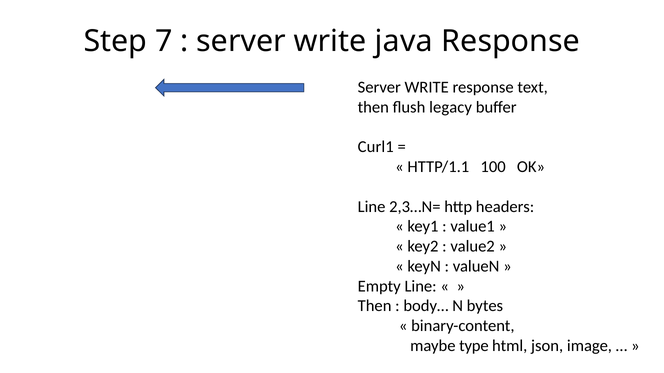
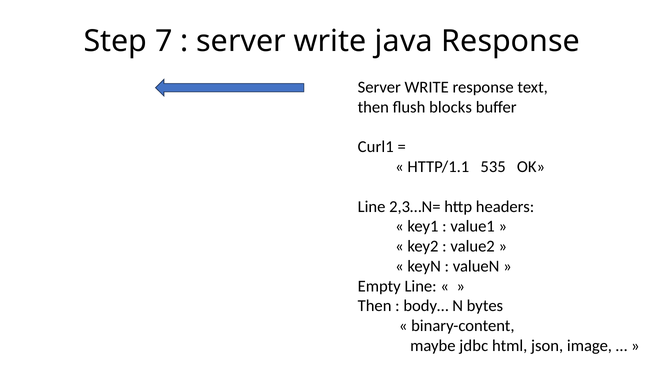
legacy: legacy -> blocks (451, 107)
100: 100 -> 535 (493, 167)
type: type -> jdbc (474, 346)
